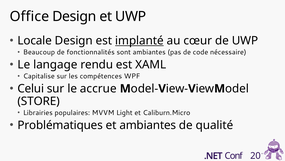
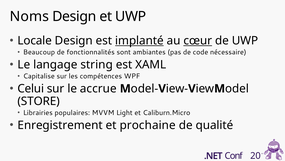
Office: Office -> Noms (29, 16)
cœur underline: none -> present (198, 41)
rendu: rendu -> string (97, 64)
Problématiques: Problématiques -> Enregistrement (60, 125)
et ambiantes: ambiantes -> prochaine (148, 125)
